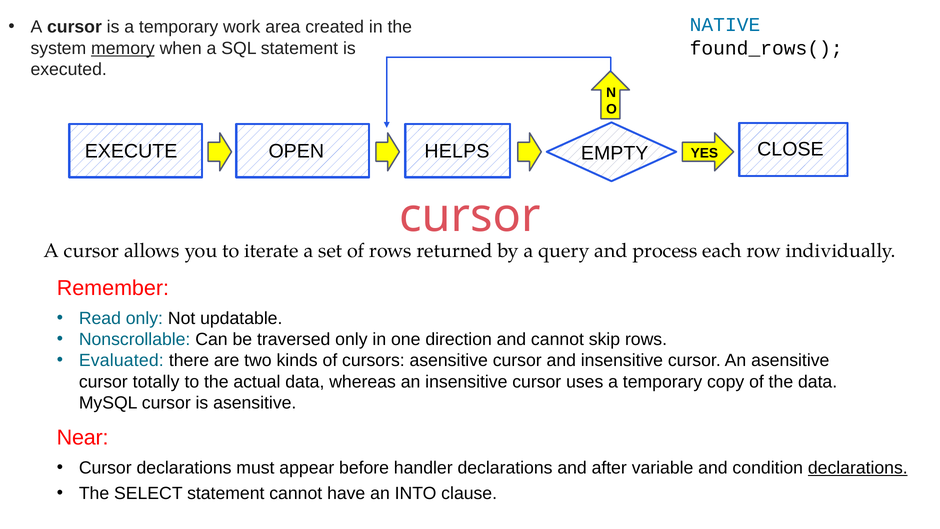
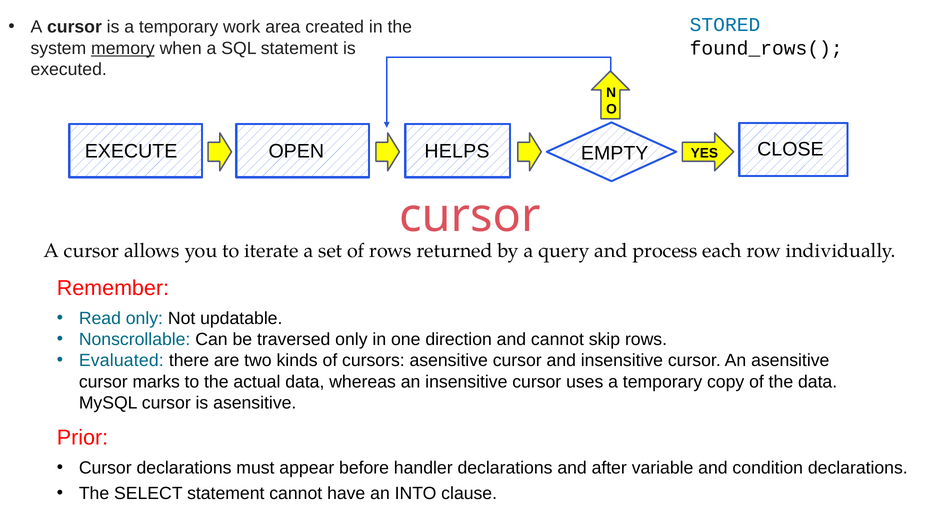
NATIVE: NATIVE -> STORED (725, 25)
totally: totally -> marks (156, 382)
Near: Near -> Prior (82, 437)
declarations underline: present -> none (858, 467)
